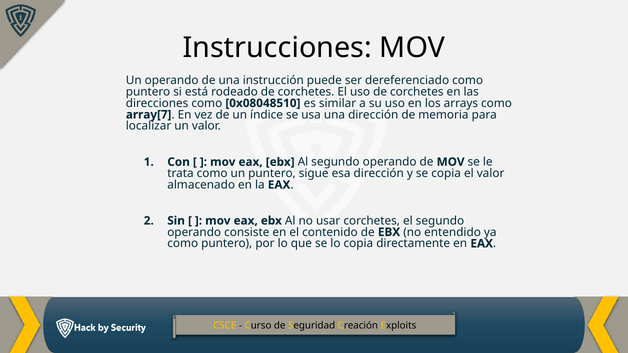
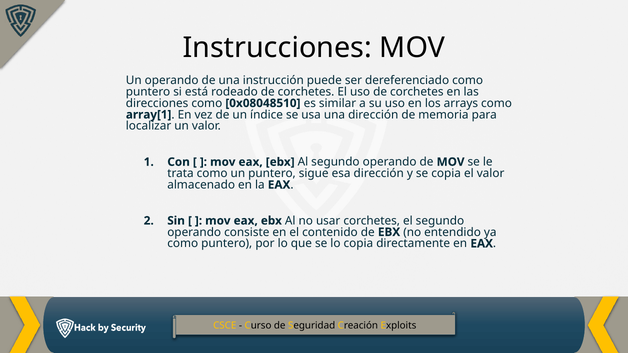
array[7: array[7 -> array[1 (149, 115)
